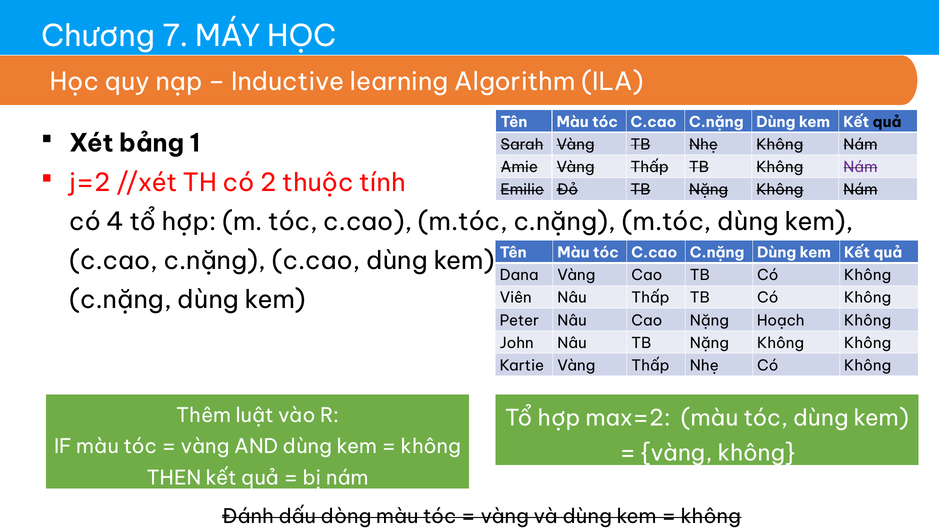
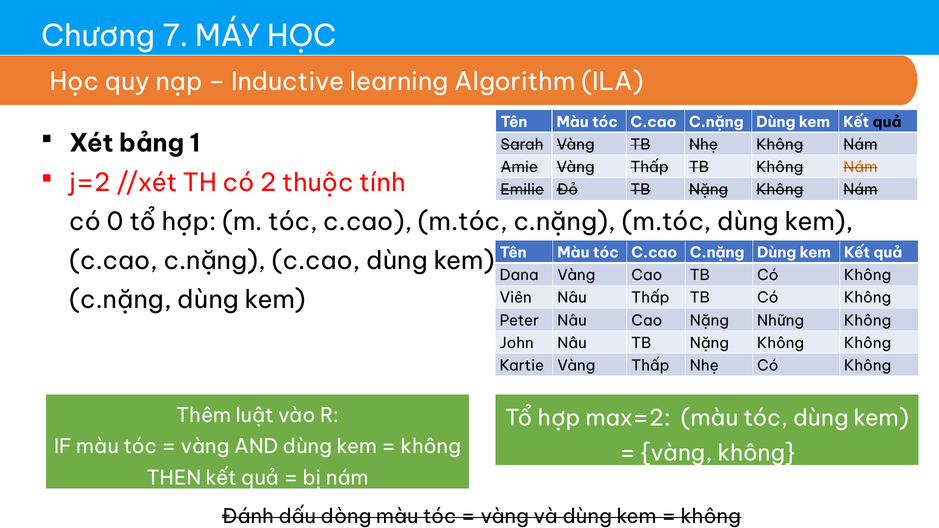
Nám colour: purple -> orange (860, 167)
4: 4 -> 0 (115, 222)
Hoạch: Hoạch -> Những (781, 321)
